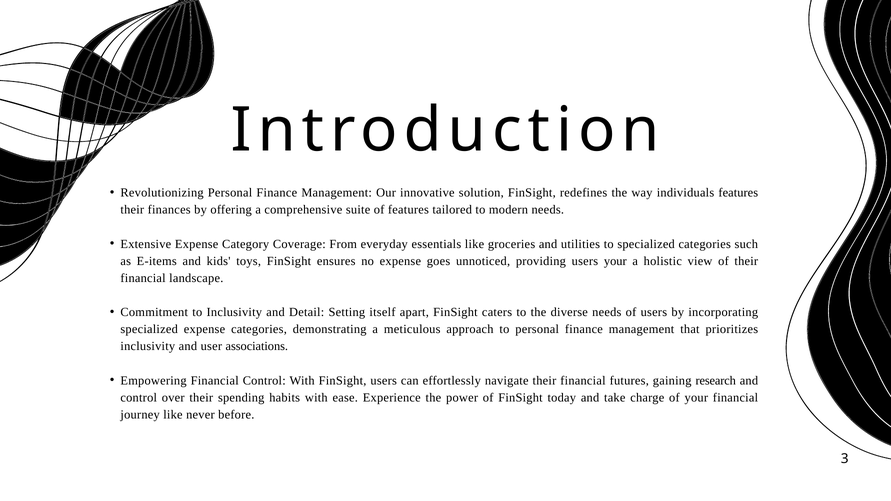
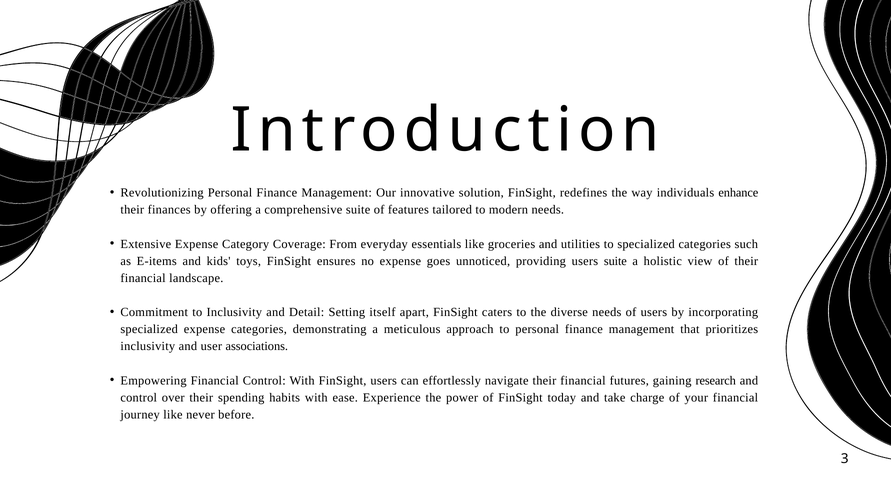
individuals features: features -> enhance (738, 193)
users your: your -> suite (615, 261)
